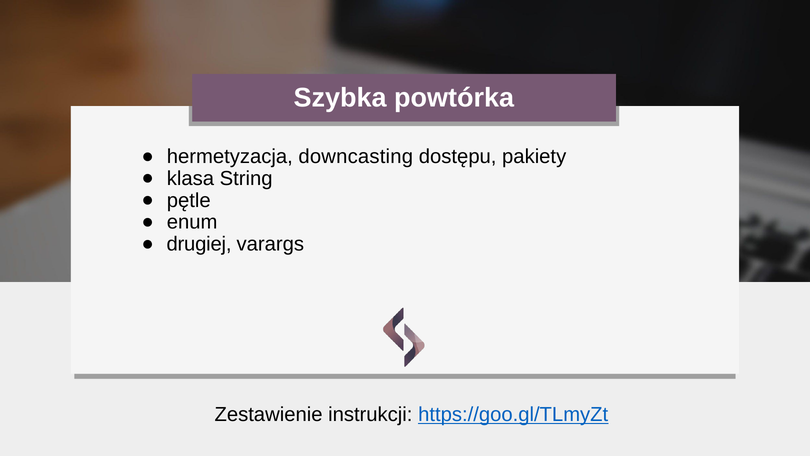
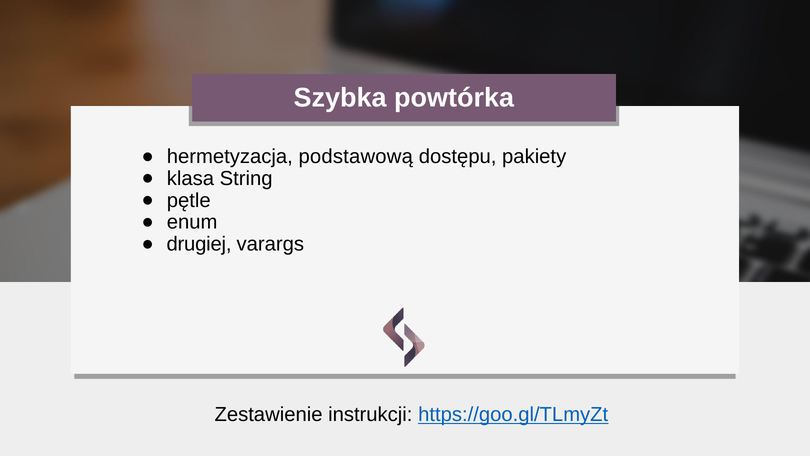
downcasting: downcasting -> podstawową (356, 157)
